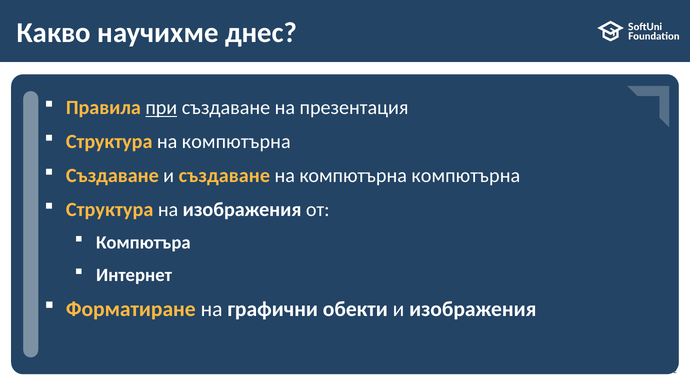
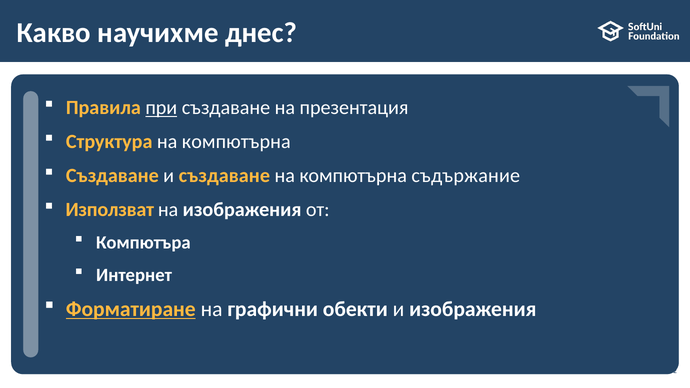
компютърна компютърна: компютърна -> съдържание (466, 176)
Структура: Структура -> Използват (110, 210)
Форматиране underline: none -> present (131, 309)
